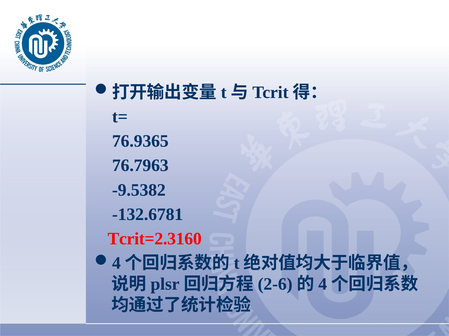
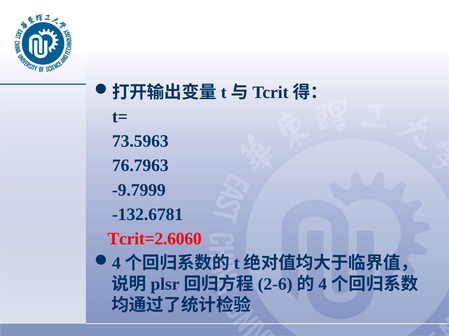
76.9365: 76.9365 -> 73.5963 (140, 141)
-9.5382: -9.5382 -> -9.7999 (139, 190)
Tcrit=2.3160: Tcrit=2.3160 -> Tcrit=2.6060 (155, 239)
